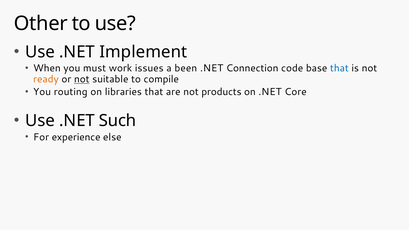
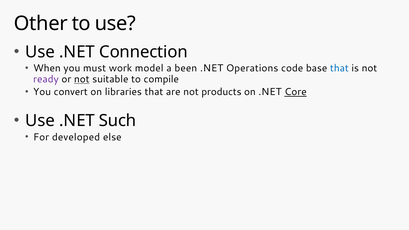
Implement: Implement -> Connection (143, 52)
issues: issues -> model (149, 68)
Connection: Connection -> Operations (252, 68)
ready colour: orange -> purple (46, 79)
routing: routing -> convert (71, 92)
Core underline: none -> present (295, 92)
experience: experience -> developed (76, 137)
